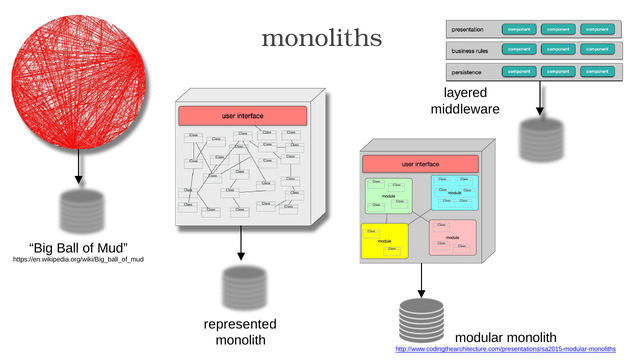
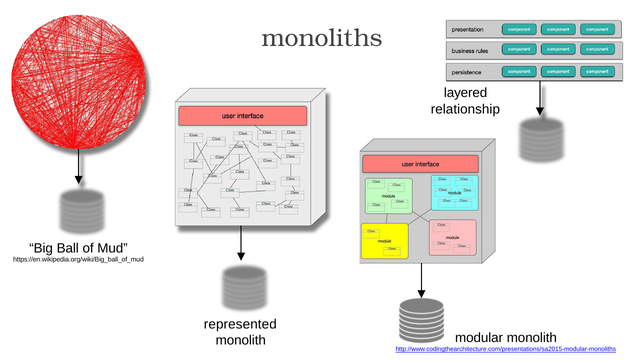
middleware: middleware -> relationship (465, 109)
